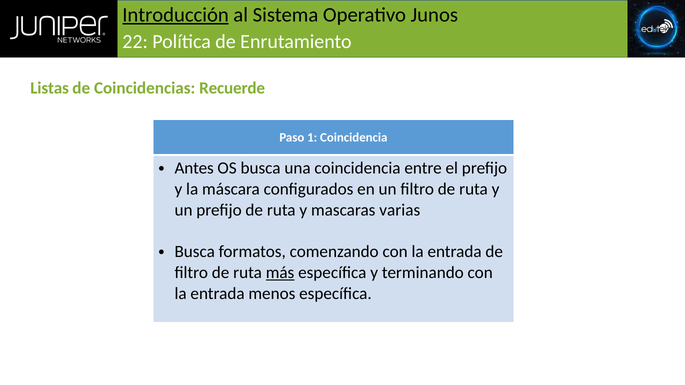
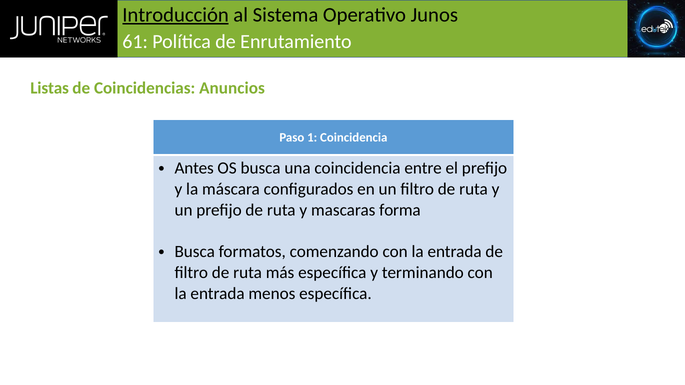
22: 22 -> 61 (135, 42)
Recuerde: Recuerde -> Anuncios (232, 88)
varias: varias -> forma (400, 210)
más underline: present -> none (280, 273)
